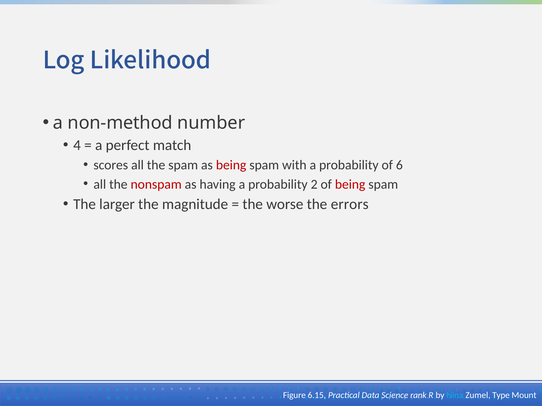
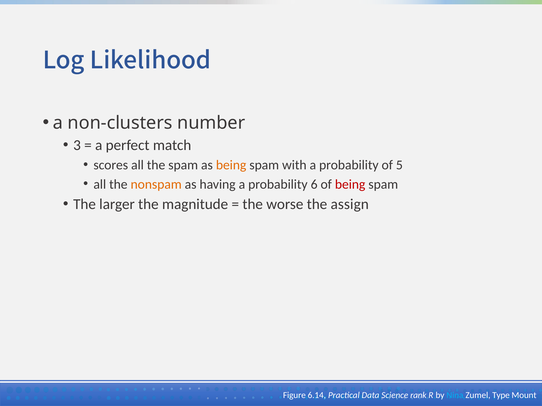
non-method: non-method -> non-clusters (120, 123)
4: 4 -> 3 (77, 146)
being colour: red -> orange (231, 165)
6: 6 -> 5 (399, 165)
nonspam colour: red -> orange (156, 184)
2: 2 -> 6 (314, 184)
errors: errors -> assign (350, 205)
6.15: 6.15 -> 6.14 (317, 396)
